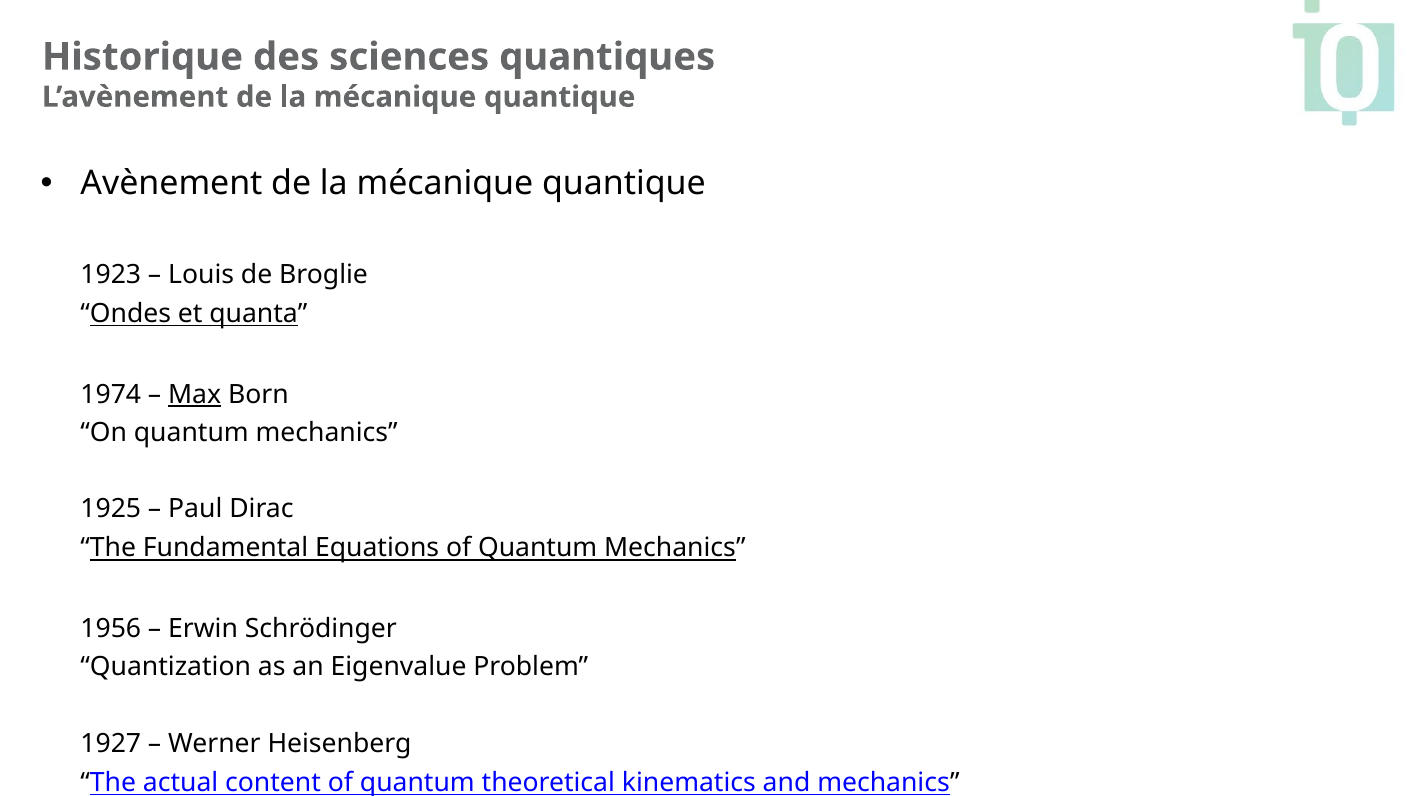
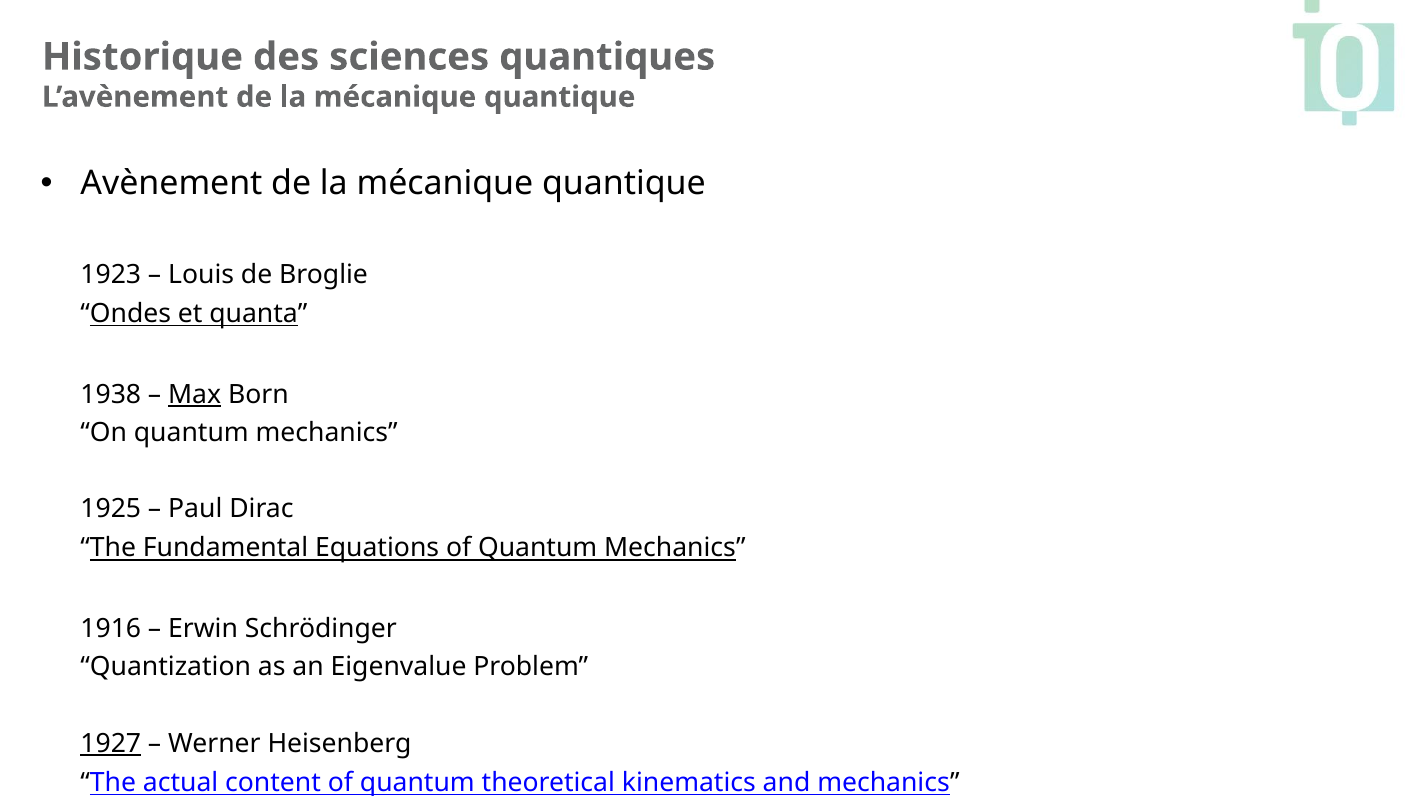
1974: 1974 -> 1938 (111, 395)
1956: 1956 -> 1916 (111, 629)
1927 underline: none -> present (111, 744)
